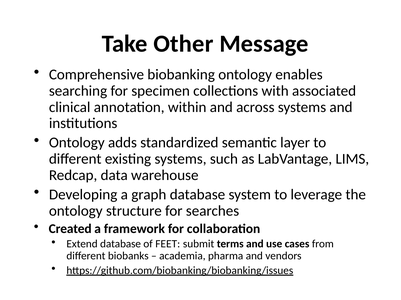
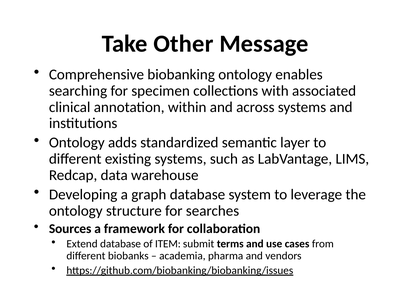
Created: Created -> Sources (70, 229)
FEET: FEET -> ITEM (168, 245)
